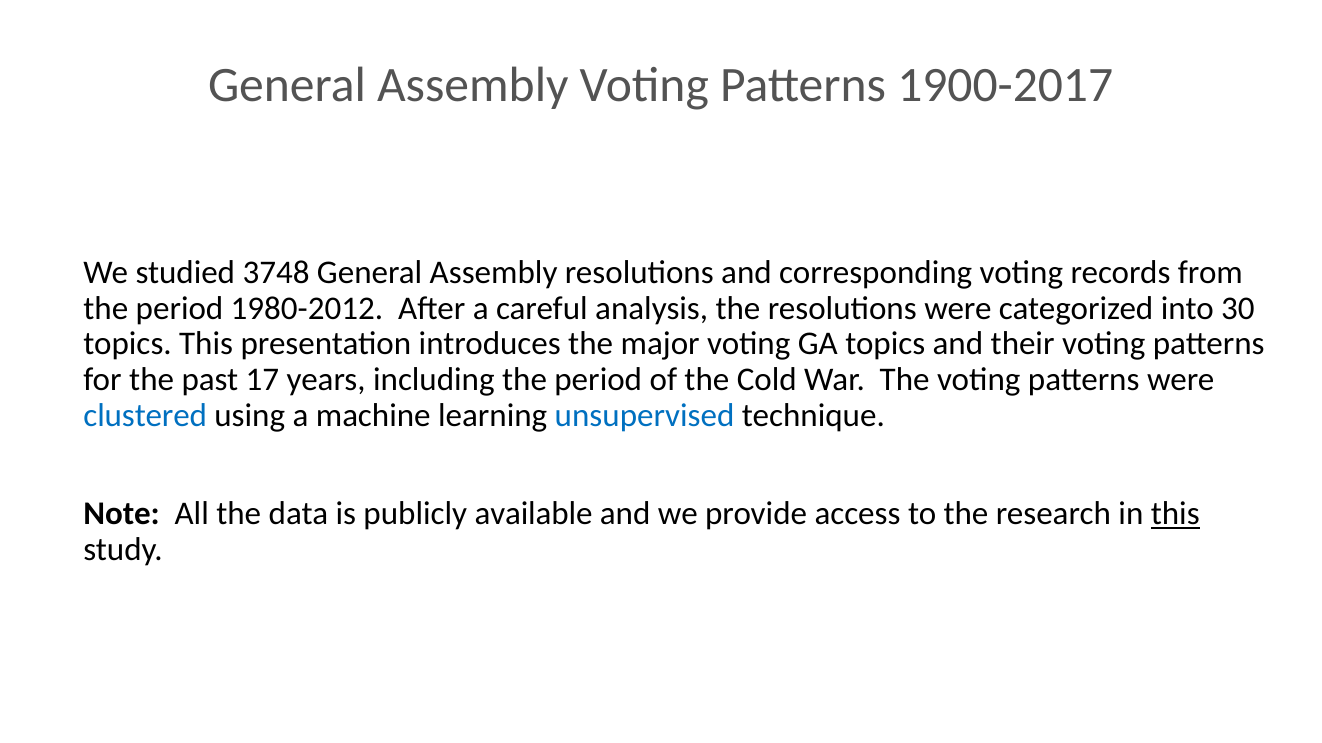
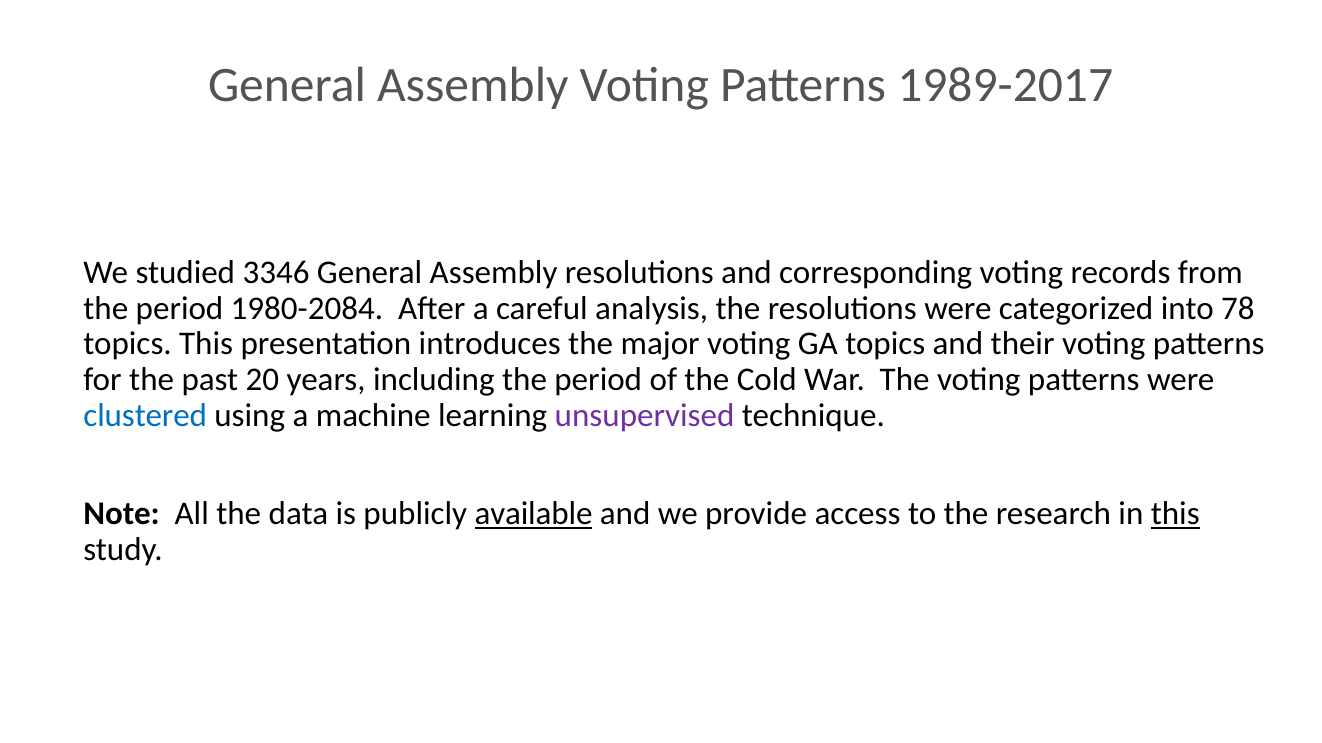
1900-2017: 1900-2017 -> 1989-2017 (1005, 85)
3748: 3748 -> 3346 (276, 273)
1980-2012: 1980-2012 -> 1980-2084 (307, 309)
30: 30 -> 78 (1238, 309)
17: 17 -> 20 (262, 380)
unsupervised colour: blue -> purple (645, 416)
available underline: none -> present (534, 514)
